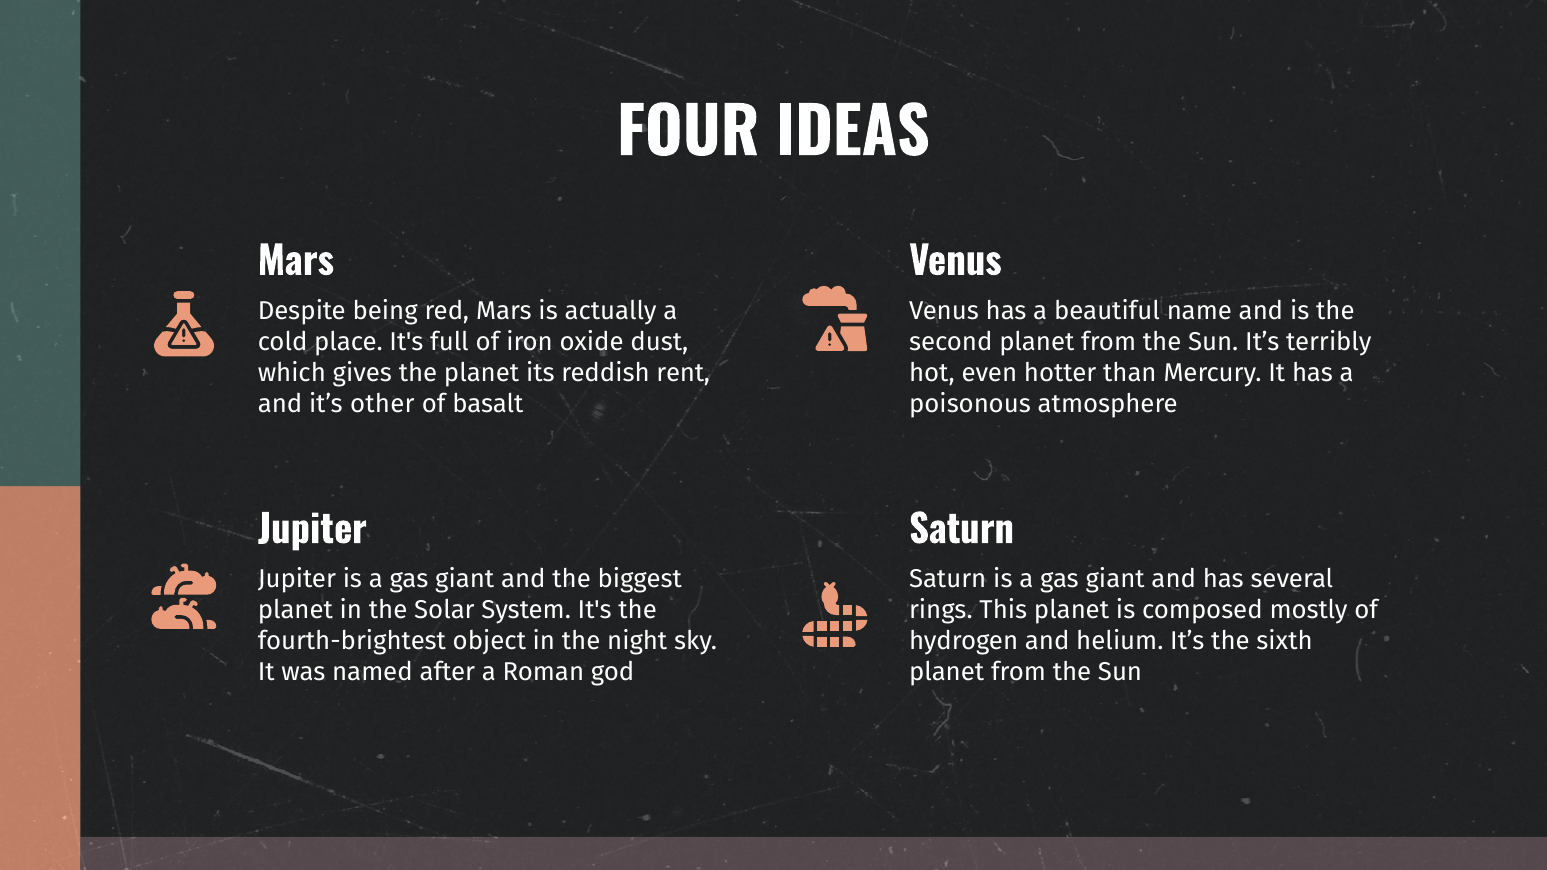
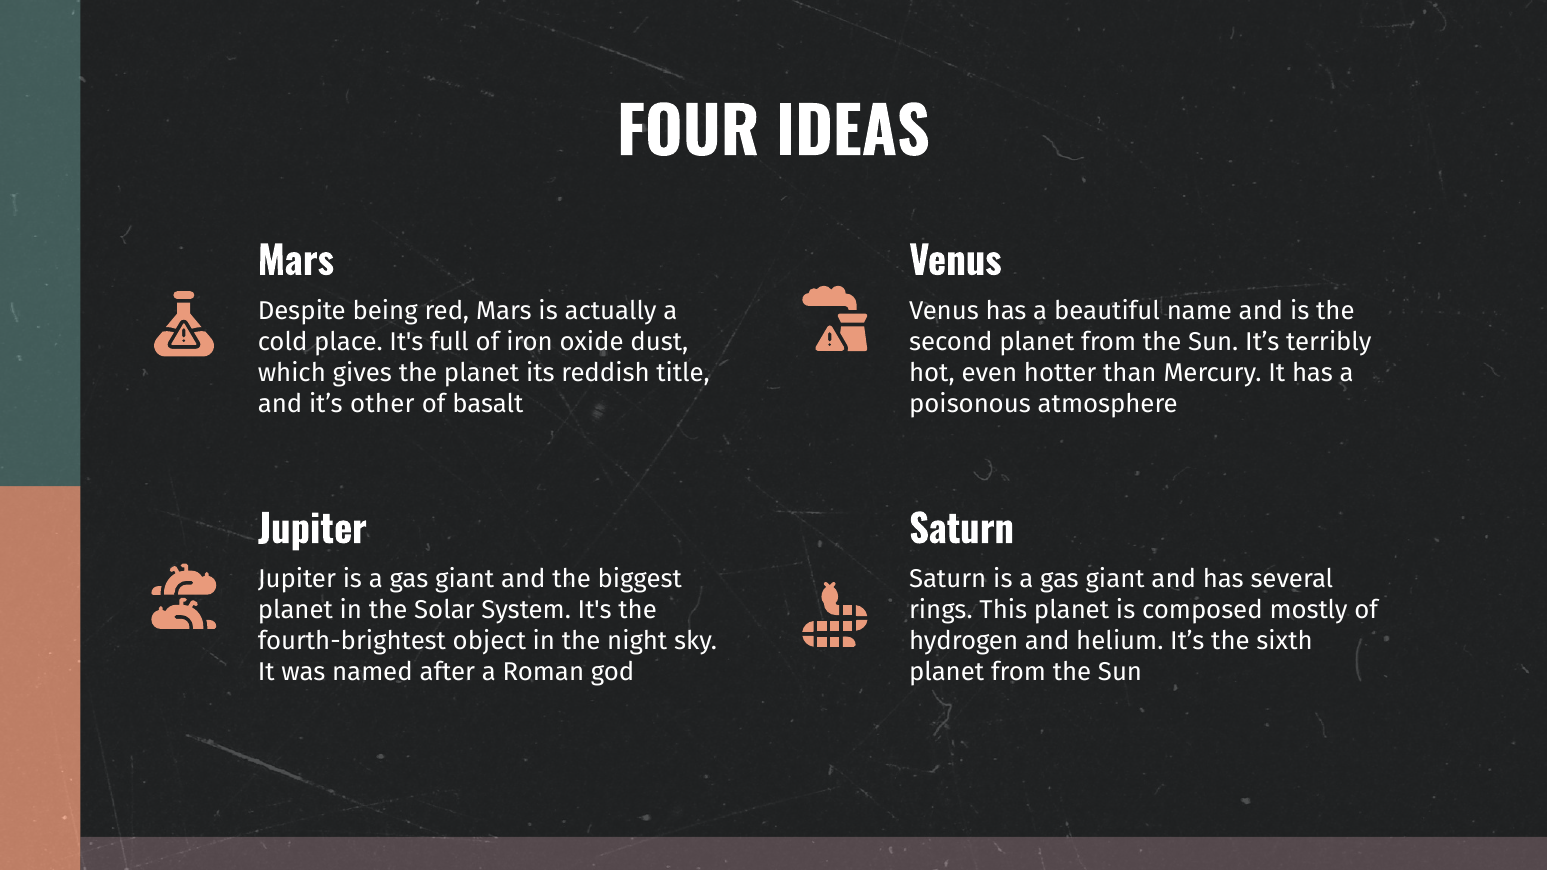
rent: rent -> title (683, 373)
